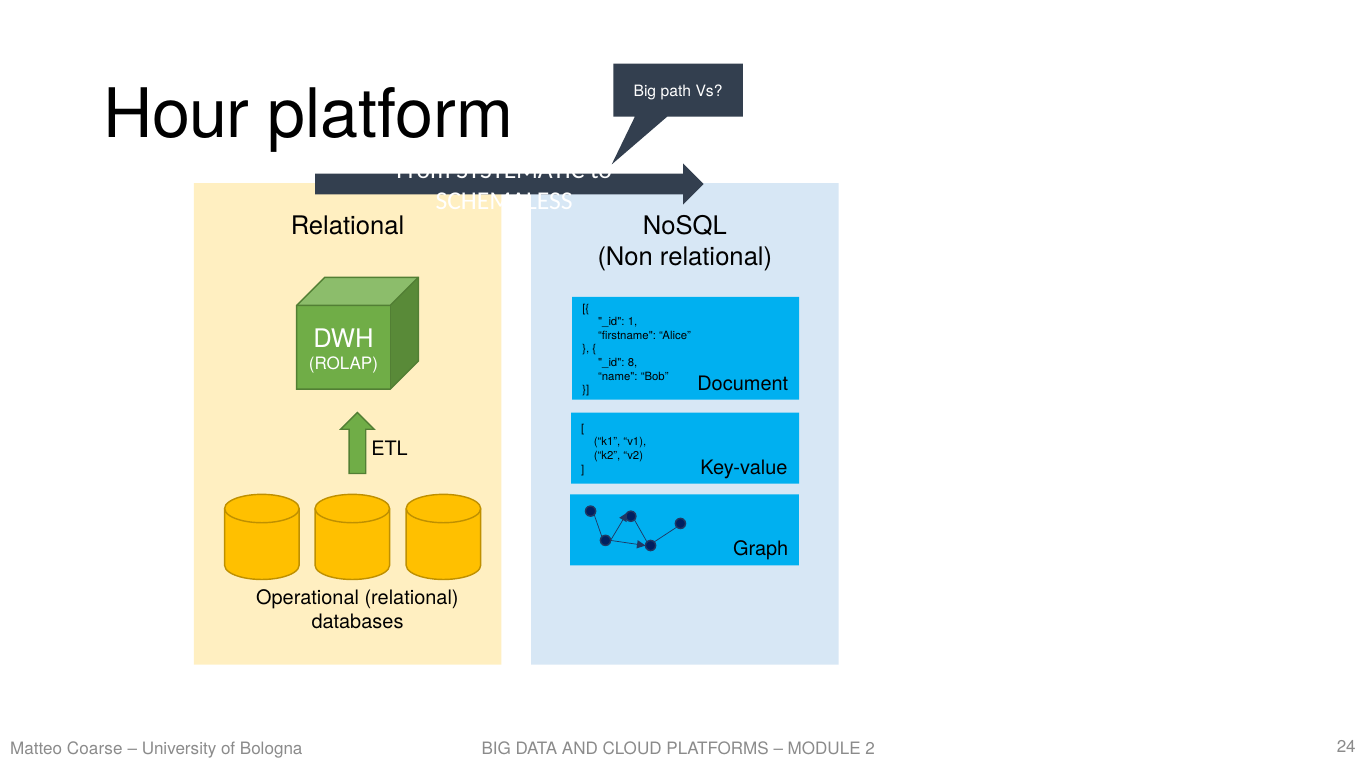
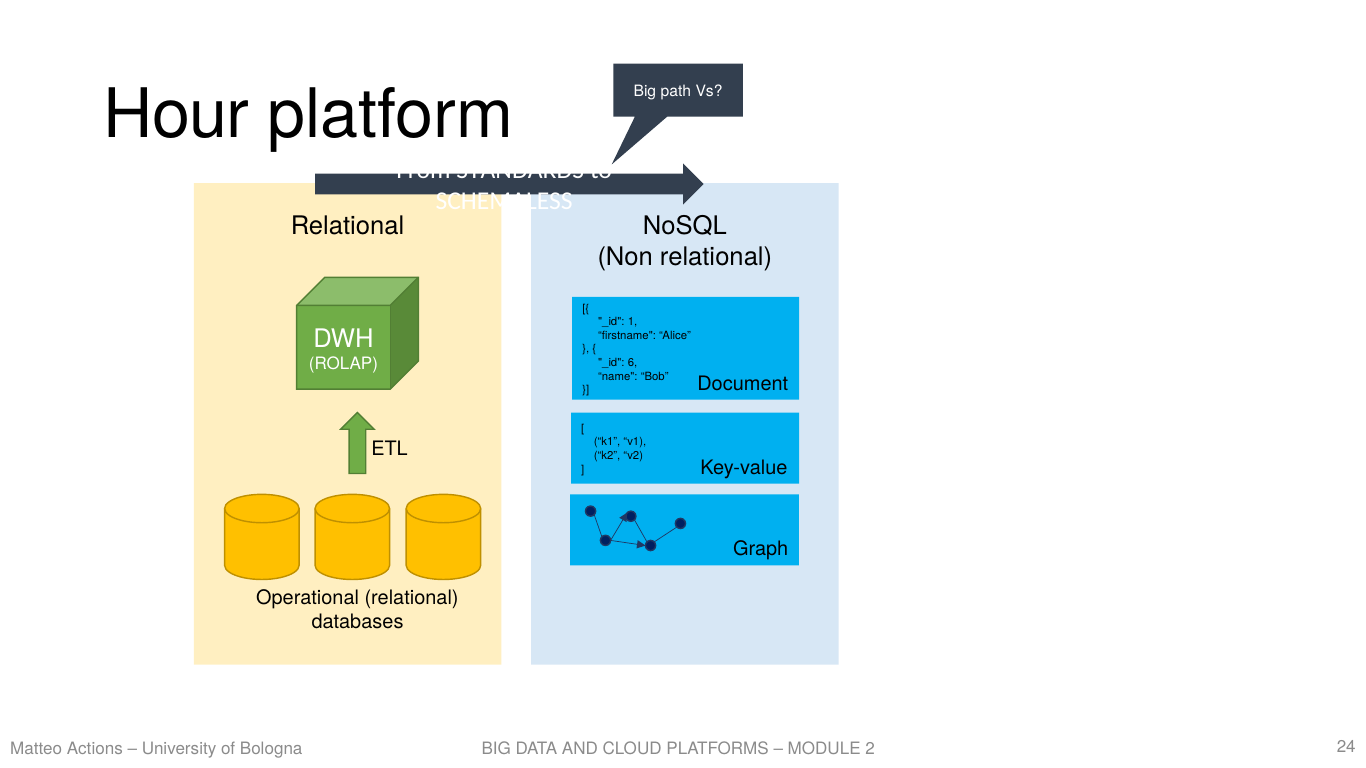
SYSTEMATIC: SYSTEMATIC -> STANDARDS (520, 171)
8: 8 -> 6 (633, 363)
Coarse: Coarse -> Actions (95, 749)
